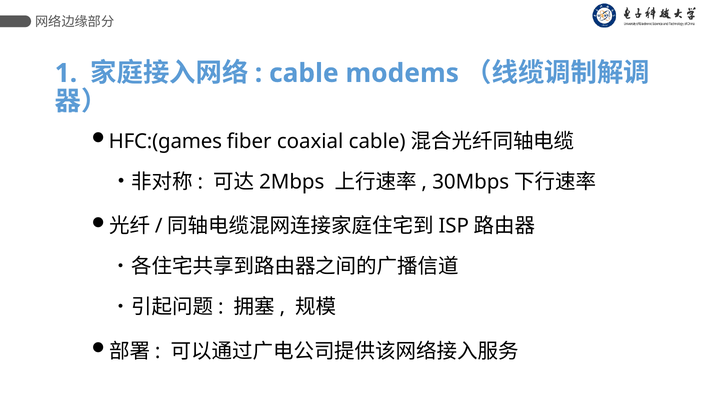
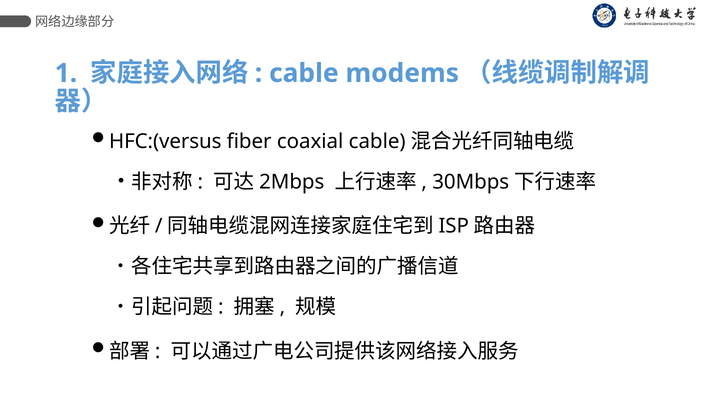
HFC:(games: HFC:(games -> HFC:(versus (165, 141)
